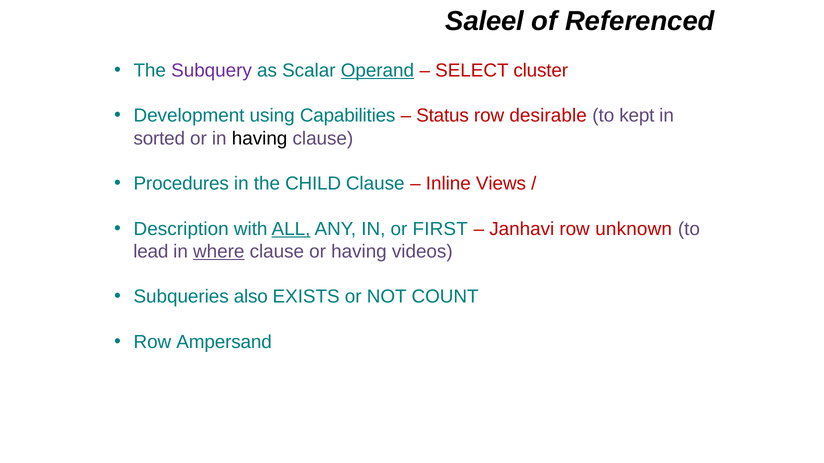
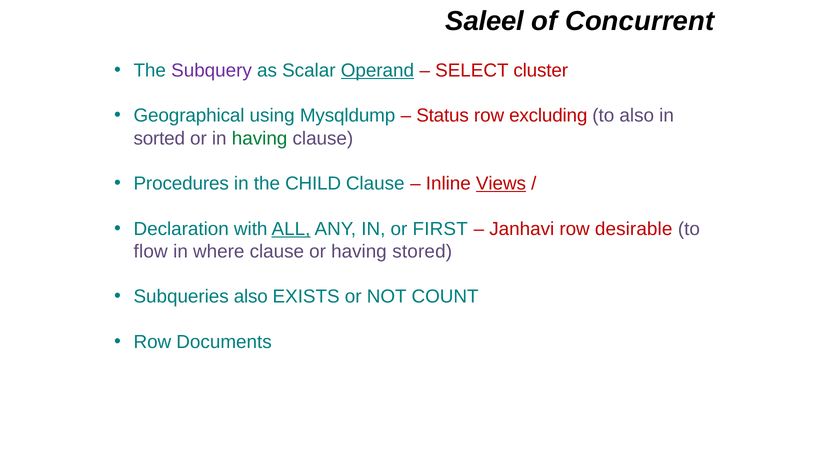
Referenced: Referenced -> Concurrent (640, 21)
Development: Development -> Geographical (189, 116)
Capabilities: Capabilities -> Mysqldump (348, 116)
desirable: desirable -> excluding (548, 116)
to kept: kept -> also (637, 116)
having colour: black -> green (260, 138)
Views underline: none -> present (501, 184)
Description: Description -> Declaration (181, 229)
unknown: unknown -> desirable (634, 229)
lead: lead -> flow (151, 252)
where underline: present -> none (219, 252)
videos: videos -> stored (422, 252)
Ampersand: Ampersand -> Documents (224, 342)
